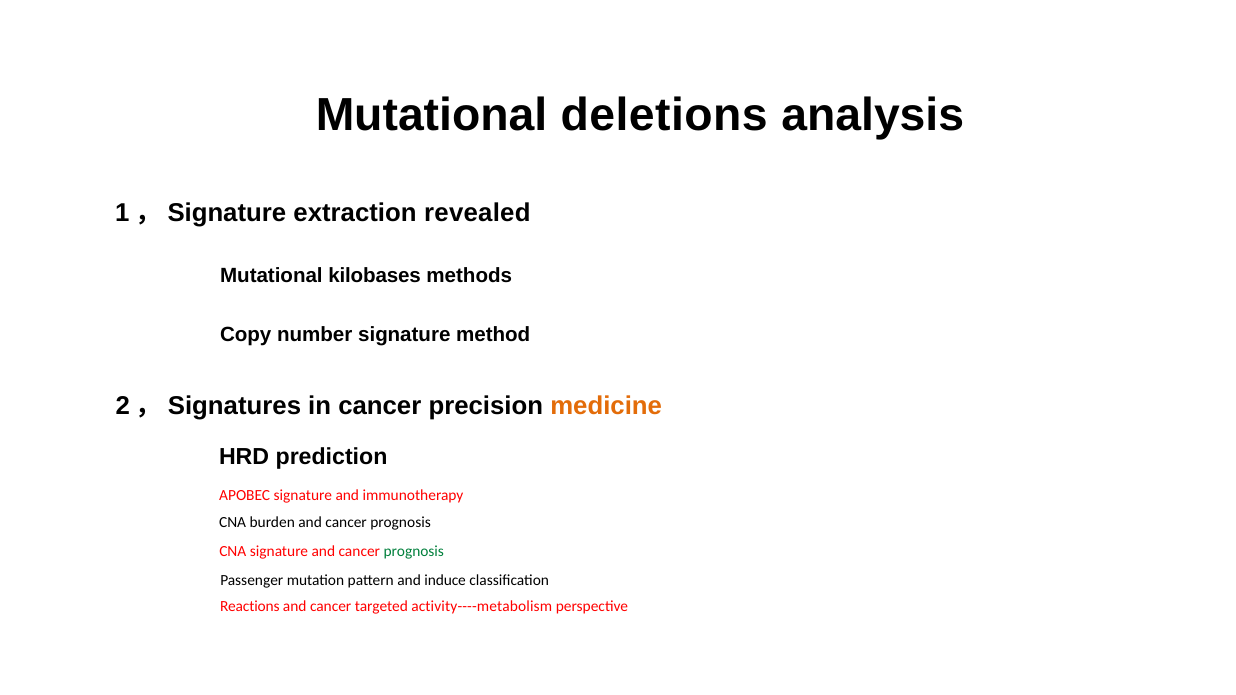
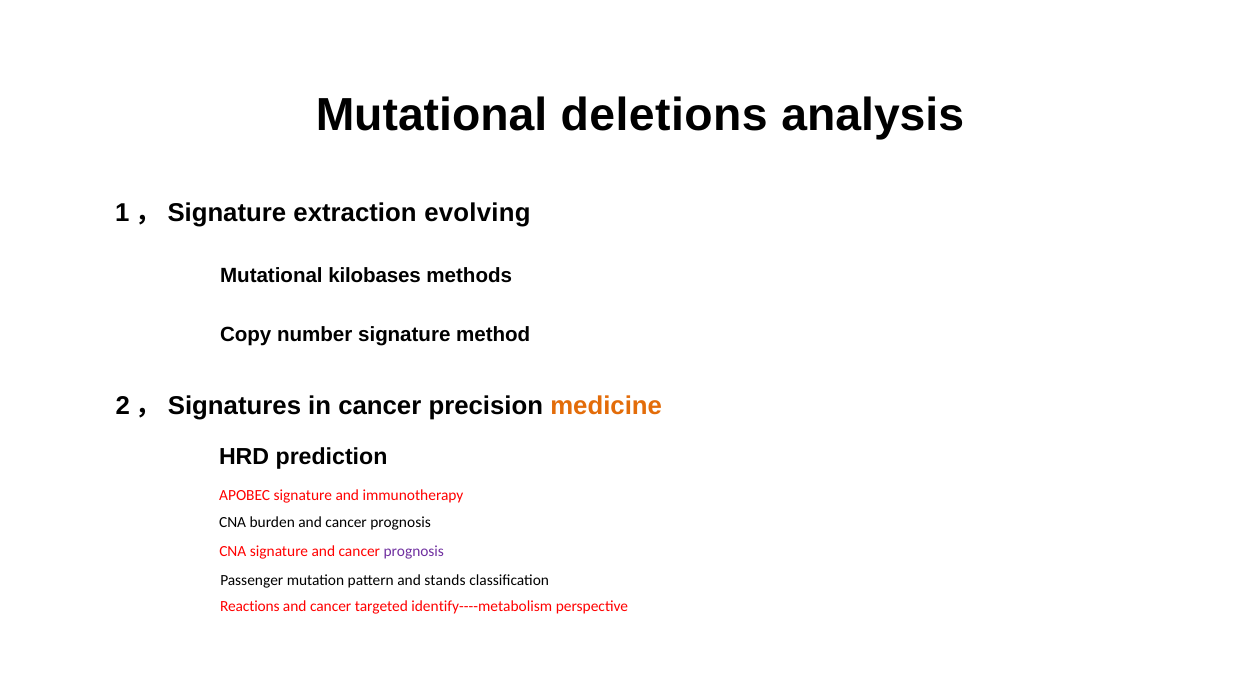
revealed: revealed -> evolving (477, 213)
prognosis colour: green -> purple (414, 551)
induce: induce -> stands (445, 580)
activity----metabolism: activity----metabolism -> identify----metabolism (482, 607)
